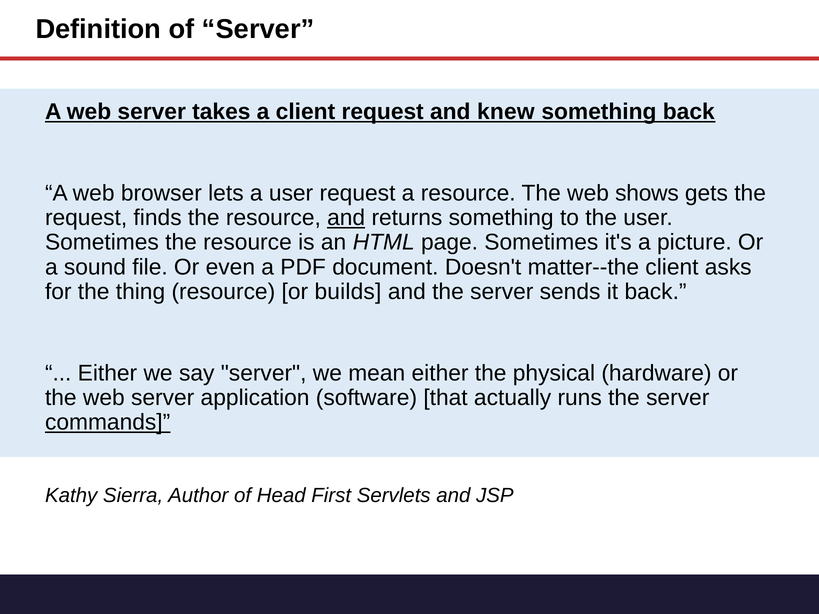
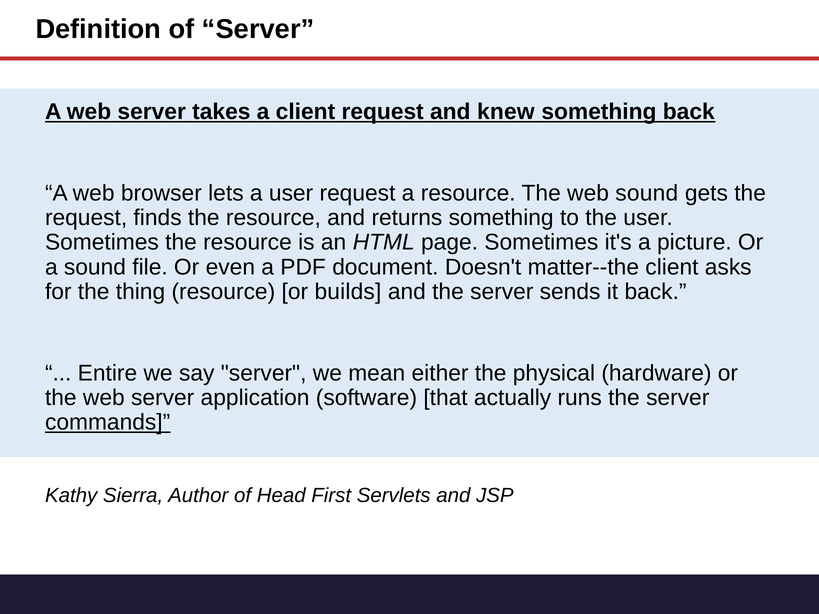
web shows: shows -> sound (647, 193)
and underline: present -> none (346, 218)
Either: Either -> Entire (107, 373)
